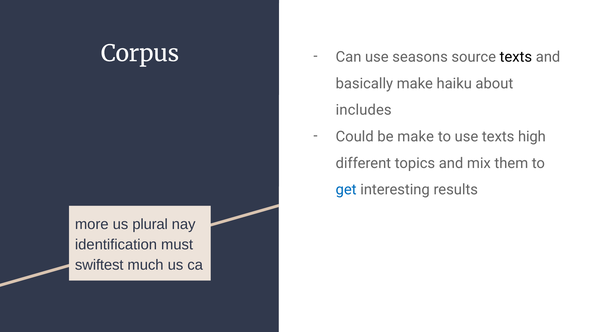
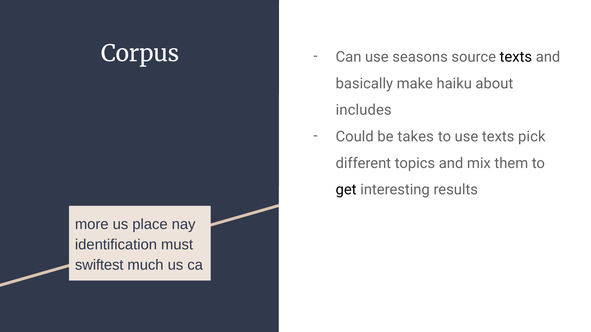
be make: make -> takes (416, 137)
high: high -> pick (532, 137)
get colour: blue -> black (346, 190)
plural: plural -> place (150, 225)
